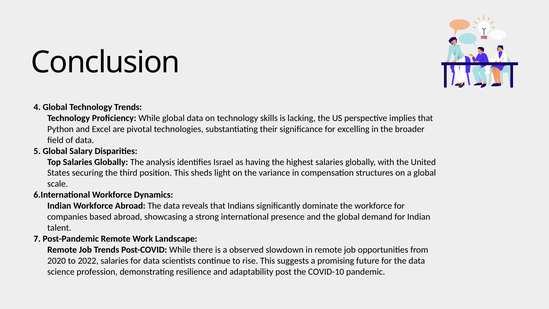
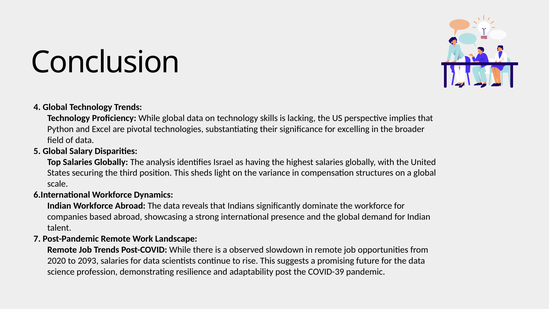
2022: 2022 -> 2093 (88, 261)
COVID-10: COVID-10 -> COVID-39 (326, 272)
